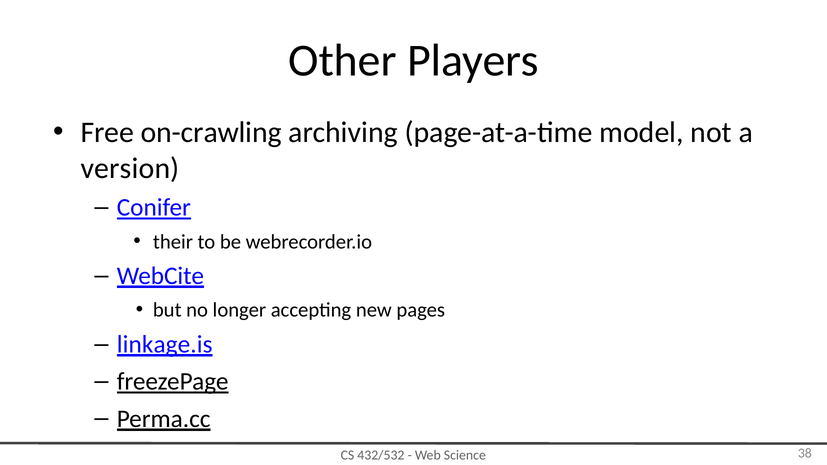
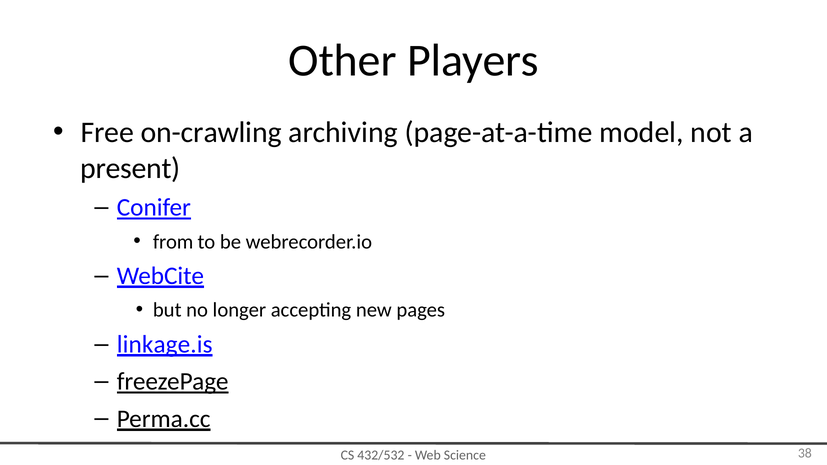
version: version -> present (130, 169)
their: their -> from (173, 242)
